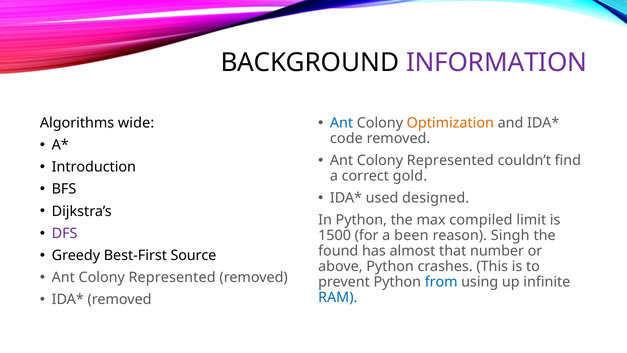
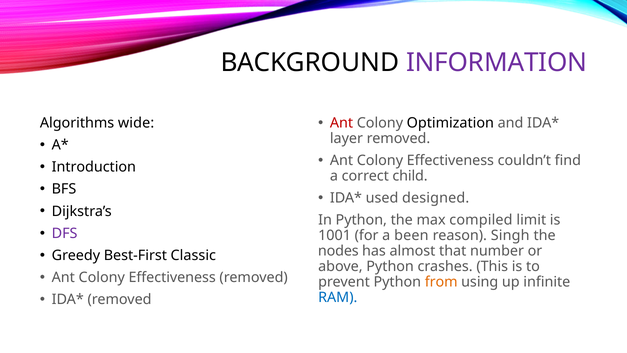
Ant colour: blue -> red (342, 123)
Optimization colour: orange -> black (450, 123)
code: code -> layer (346, 138)
Represented: Represented -> Effectiveness (450, 160)
gold: gold -> child (410, 176)
1500: 1500 -> 1001 (335, 235)
found: found -> nodes (338, 251)
Source: Source -> Classic (193, 255)
Represented: Represented -> Effectiveness (172, 277)
from colour: blue -> orange (441, 282)
